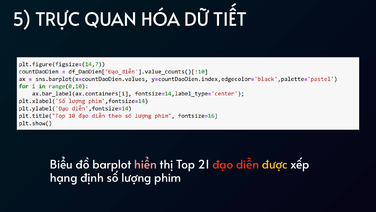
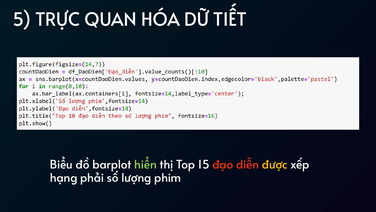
hiển colour: pink -> light green (145, 164)
21: 21 -> 15 (204, 164)
định: định -> phải (92, 177)
